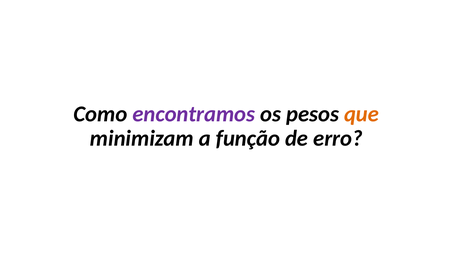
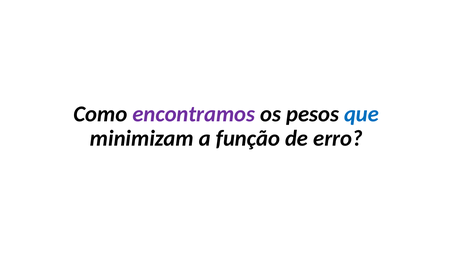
que colour: orange -> blue (362, 114)
